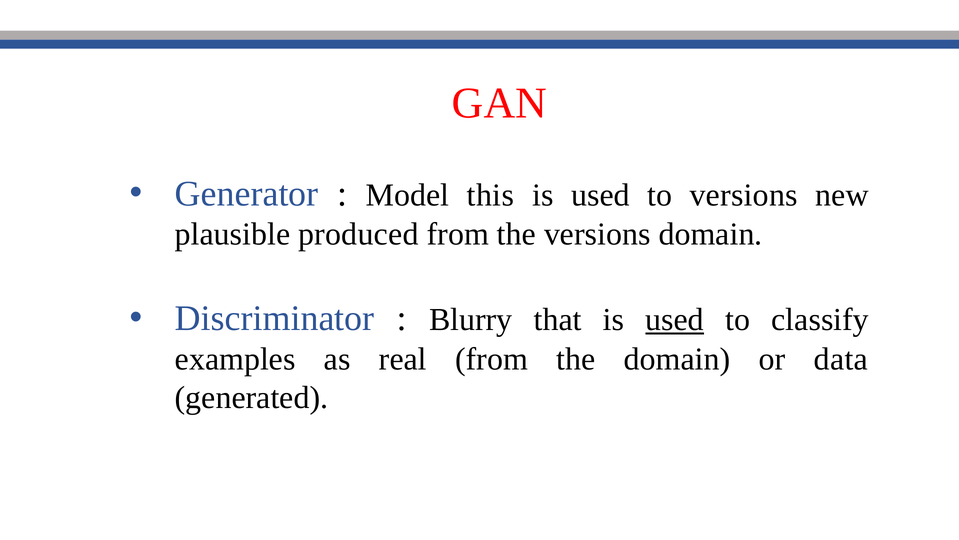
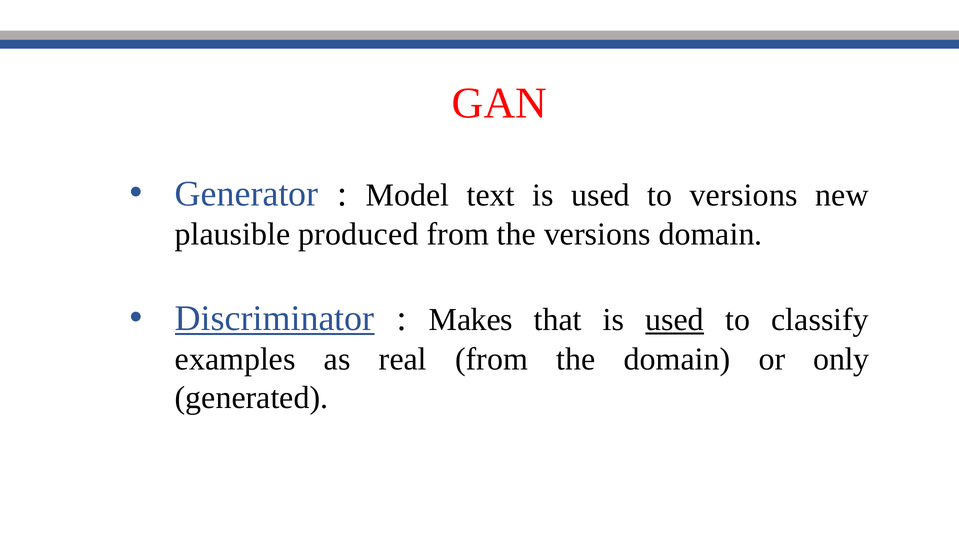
this: this -> text (491, 195)
Discriminator underline: none -> present (275, 318)
Blurry: Blurry -> Makes (471, 320)
data: data -> only (841, 359)
